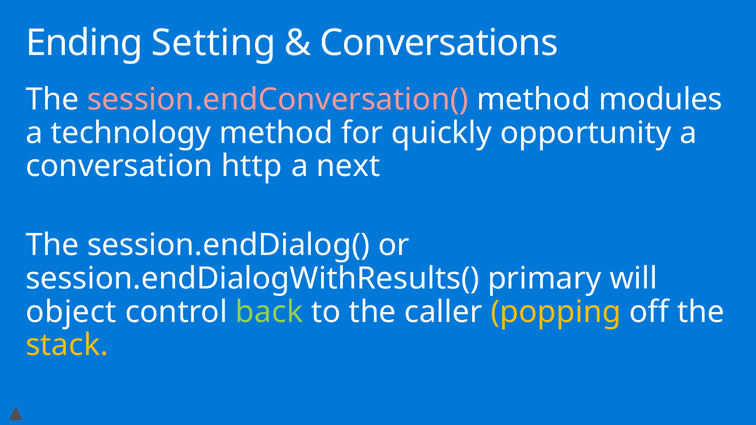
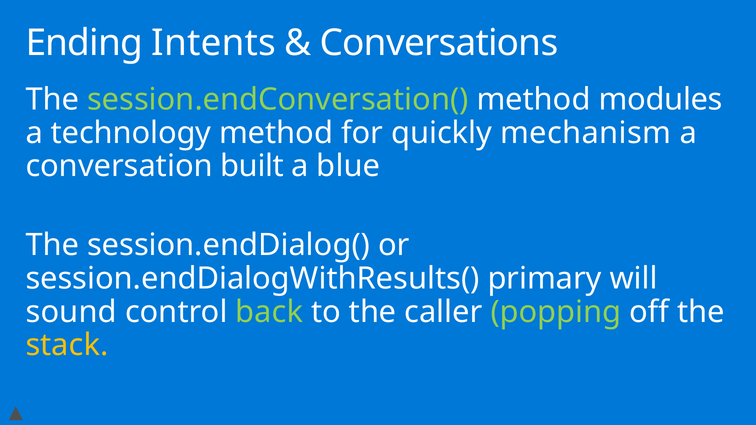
Setting: Setting -> Intents (214, 43)
session.endConversation( colour: pink -> light green (278, 100)
opportunity: opportunity -> mechanism (586, 133)
http: http -> built (252, 166)
next: next -> blue (348, 166)
object: object -> sound (71, 312)
popping colour: yellow -> light green (556, 312)
